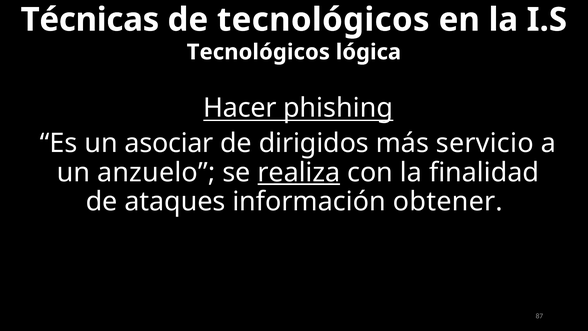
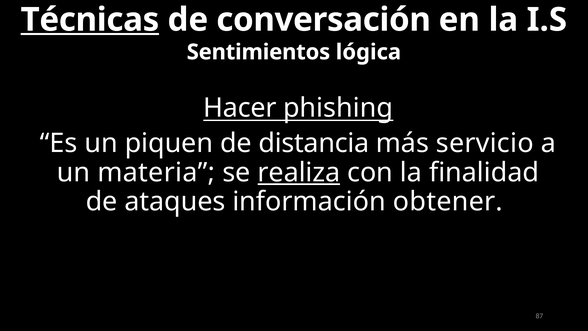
Técnicas underline: none -> present (90, 20)
de tecnológicos: tecnológicos -> conversación (324, 20)
Tecnológicos: Tecnológicos -> Sentimientos (258, 52)
asociar: asociar -> piquen (169, 143)
dirigidos: dirigidos -> distancia (314, 143)
anzuelo: anzuelo -> materia (156, 172)
